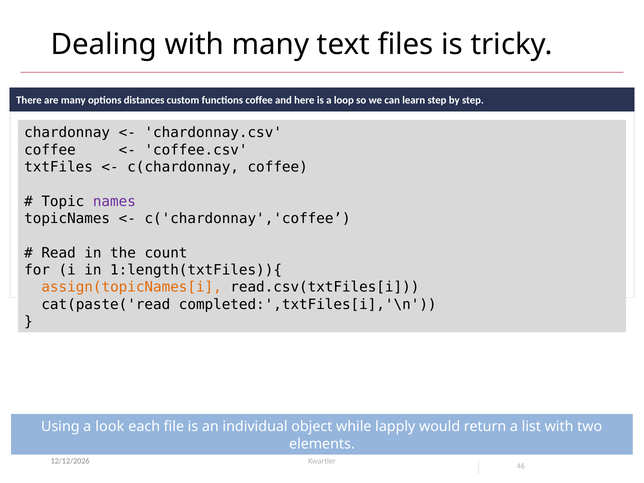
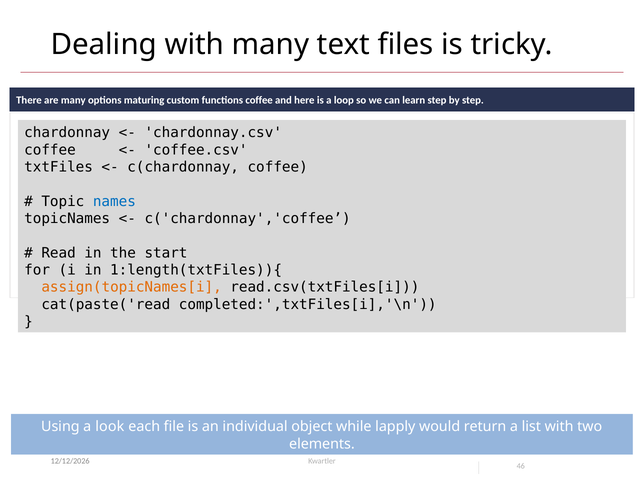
distances: distances -> maturing (144, 100)
names colour: purple -> blue (114, 201)
count: count -> start (166, 253)
